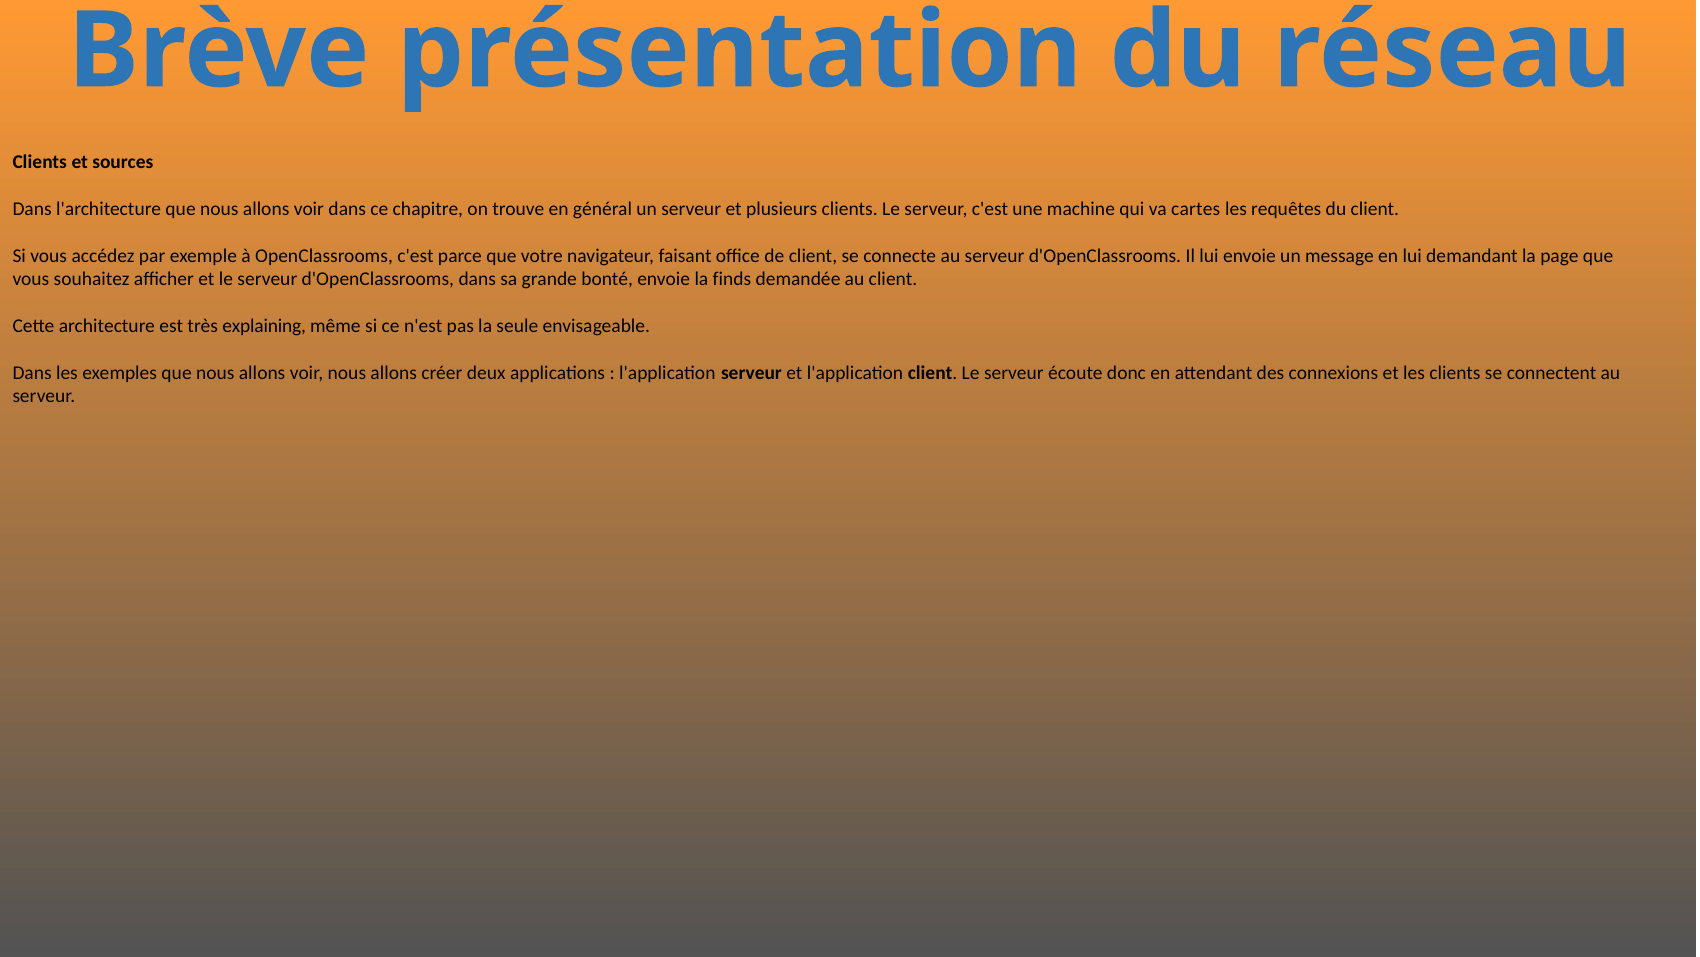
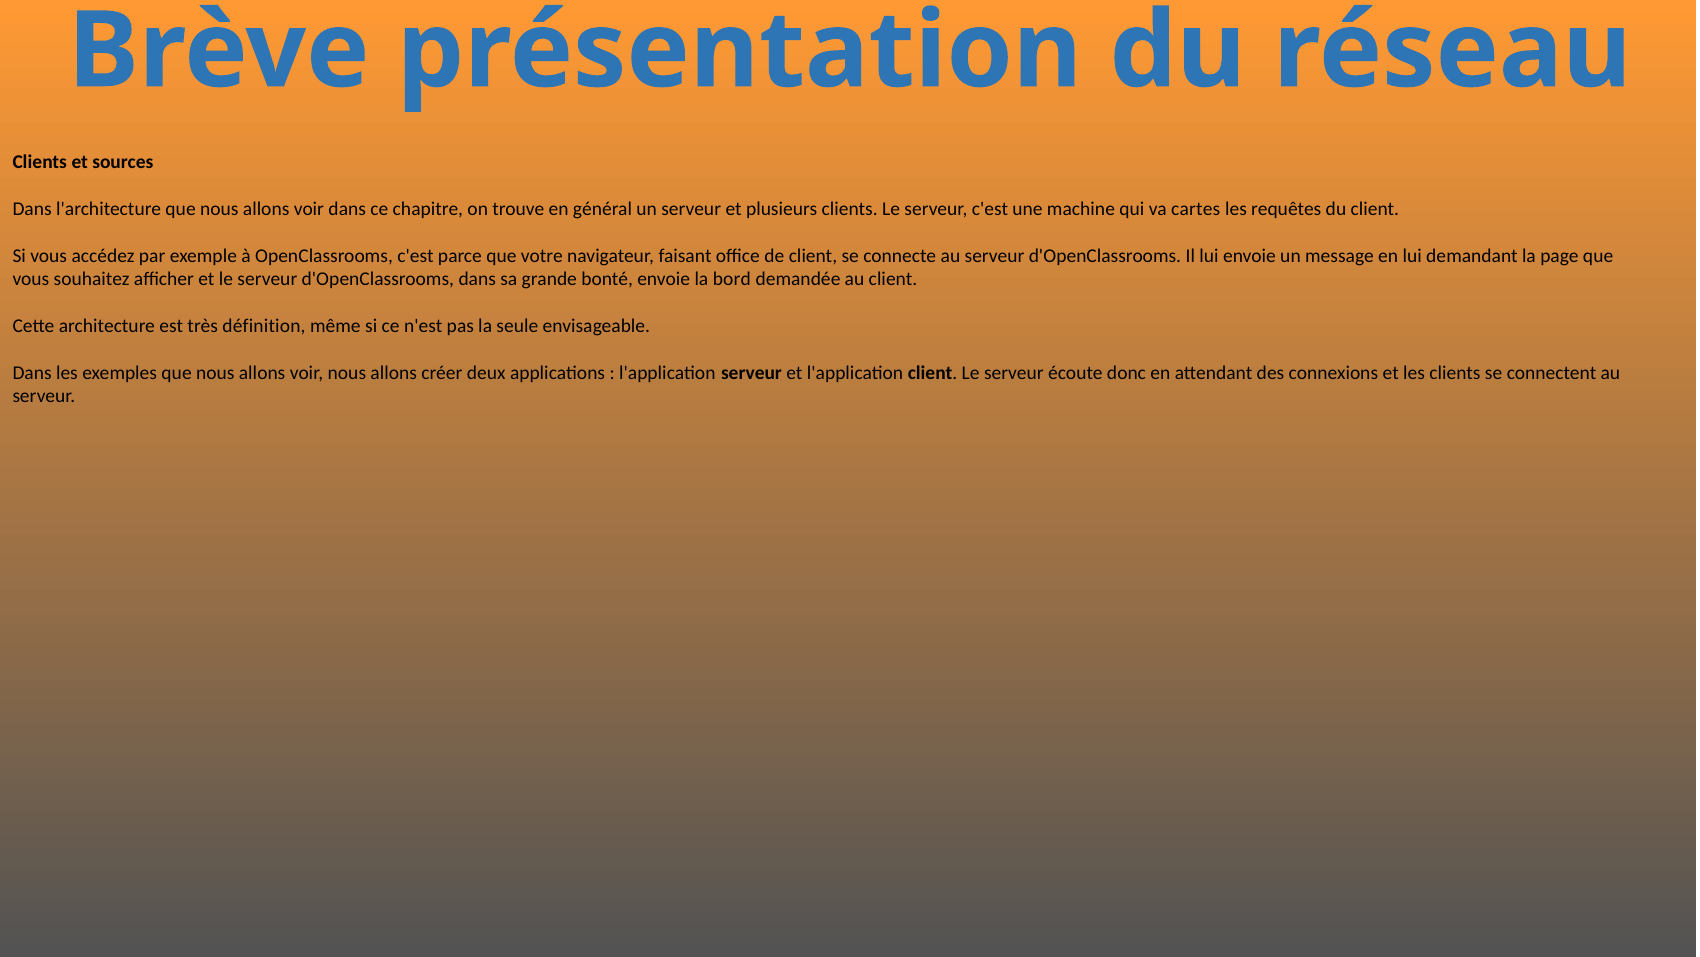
finds: finds -> bord (732, 279)
explaining: explaining -> définition (264, 326)
